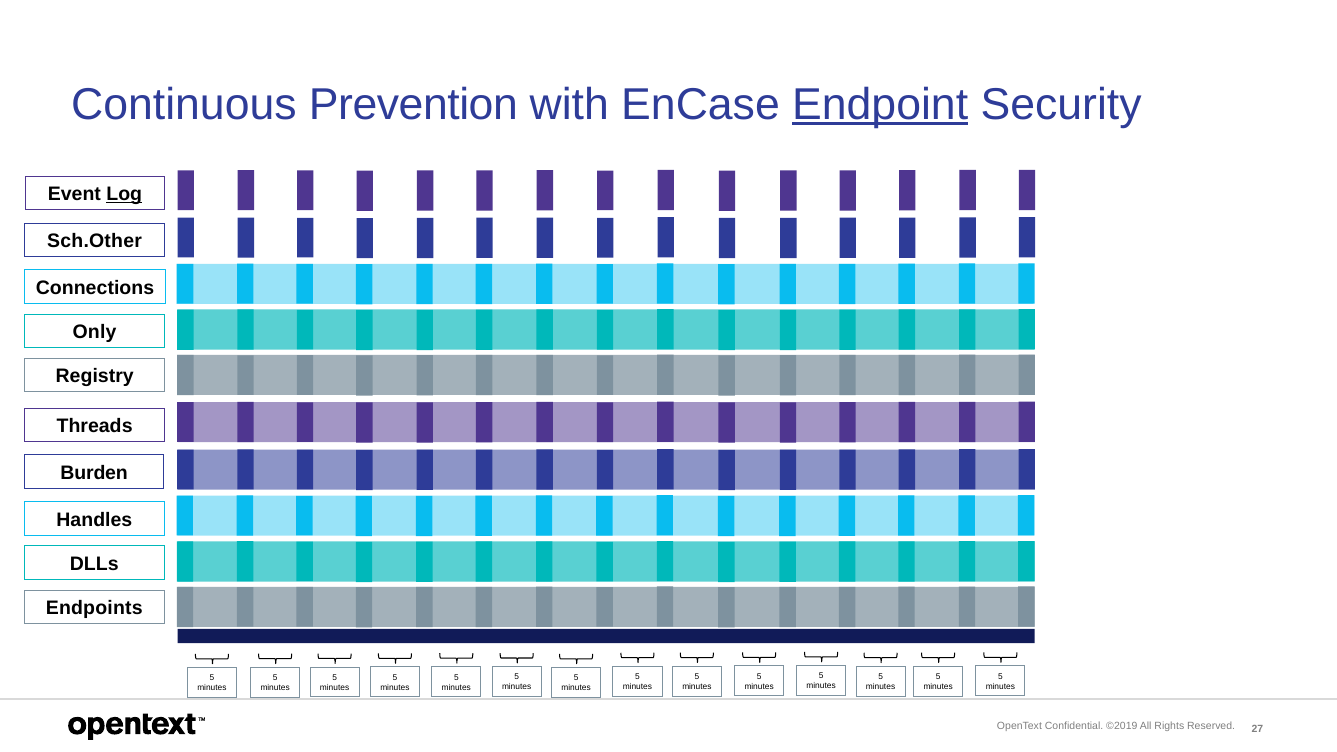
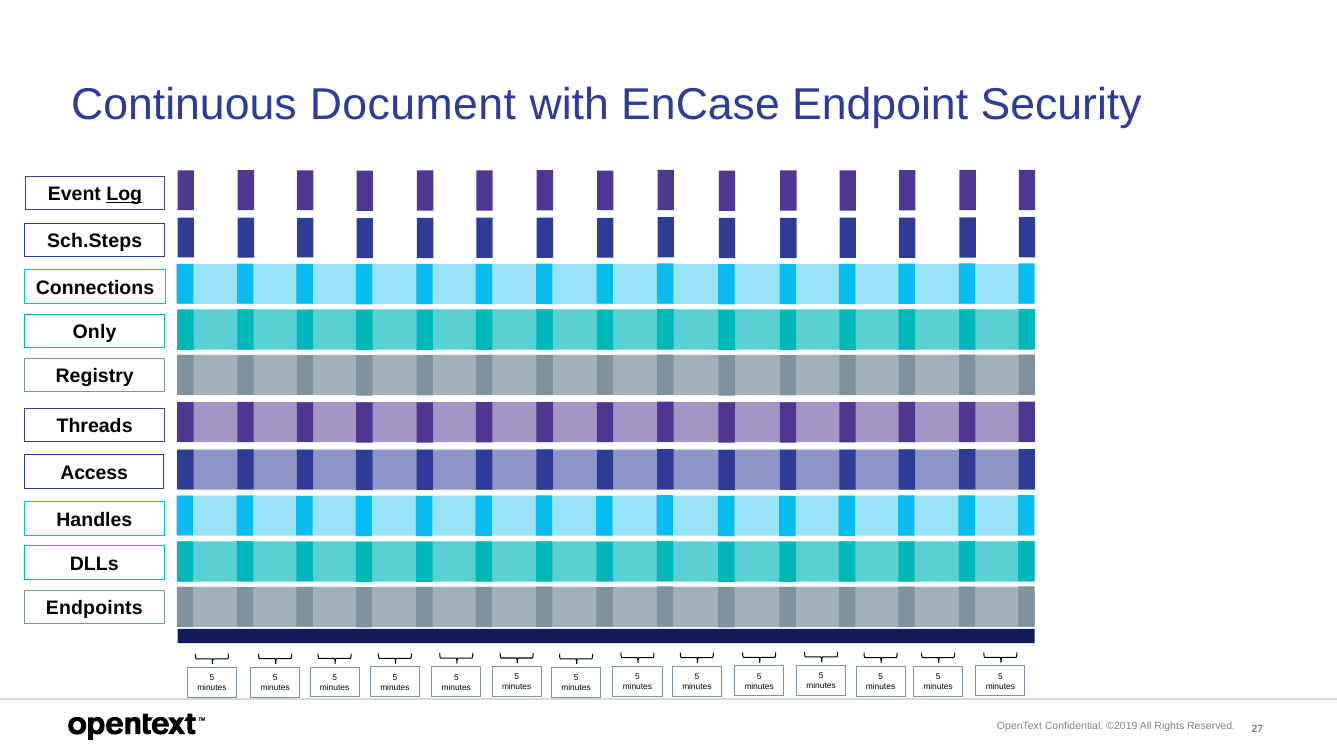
Prevention: Prevention -> Document (413, 104)
Endpoint underline: present -> none (880, 104)
Sch.Other: Sch.Other -> Sch.Steps (95, 241)
Burden: Burden -> Access (94, 473)
